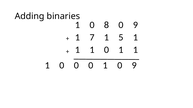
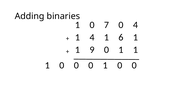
8: 8 -> 7 (106, 25)
9: 9 -> 4 (135, 25)
1 7: 7 -> 4 (92, 38)
5: 5 -> 6 (121, 38)
1: 1 -> 9 (92, 50)
0 1 0 9: 9 -> 0 (134, 66)
